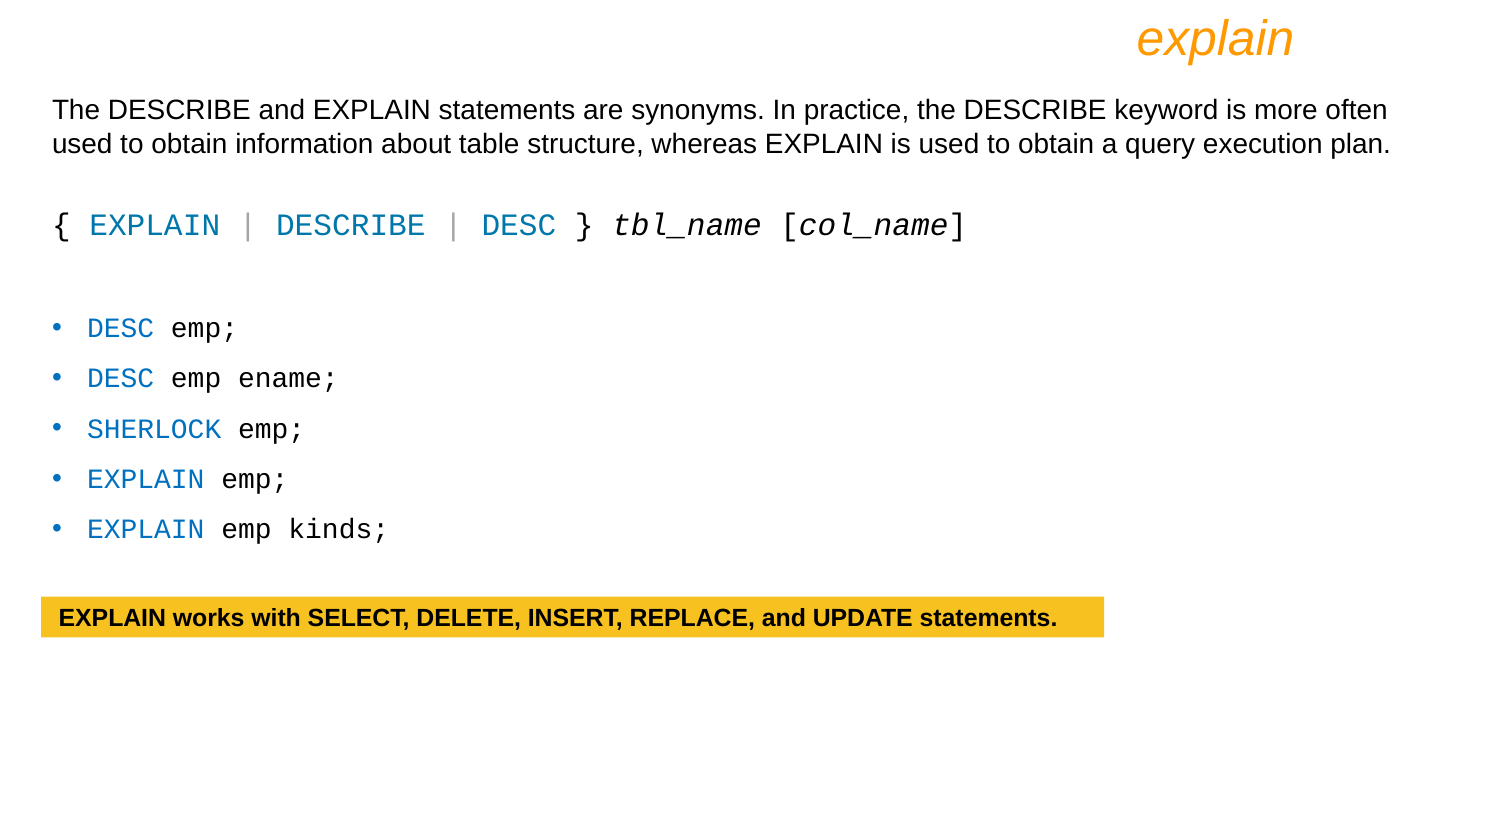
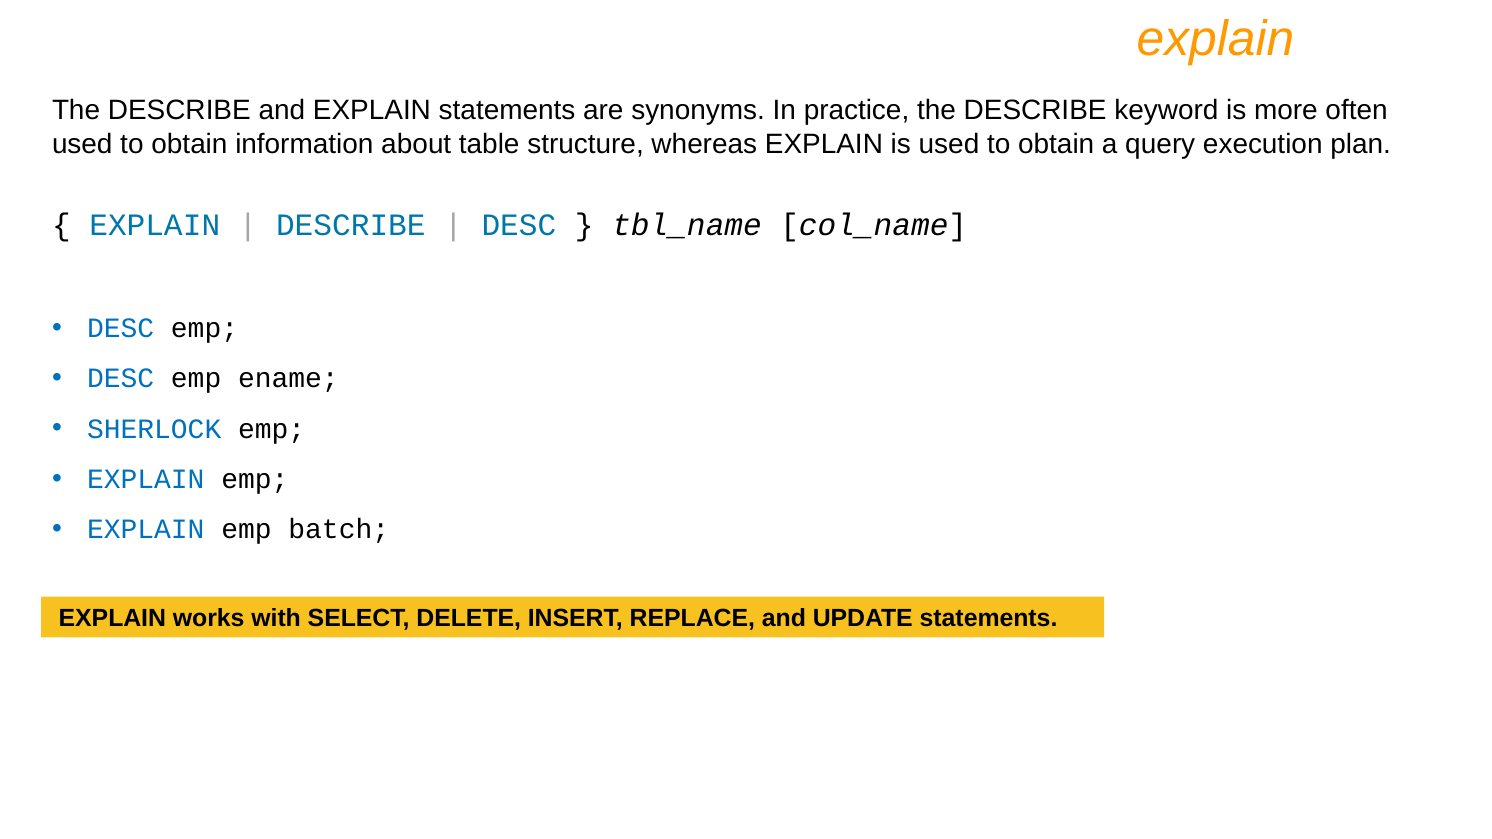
kinds: kinds -> batch (339, 530)
